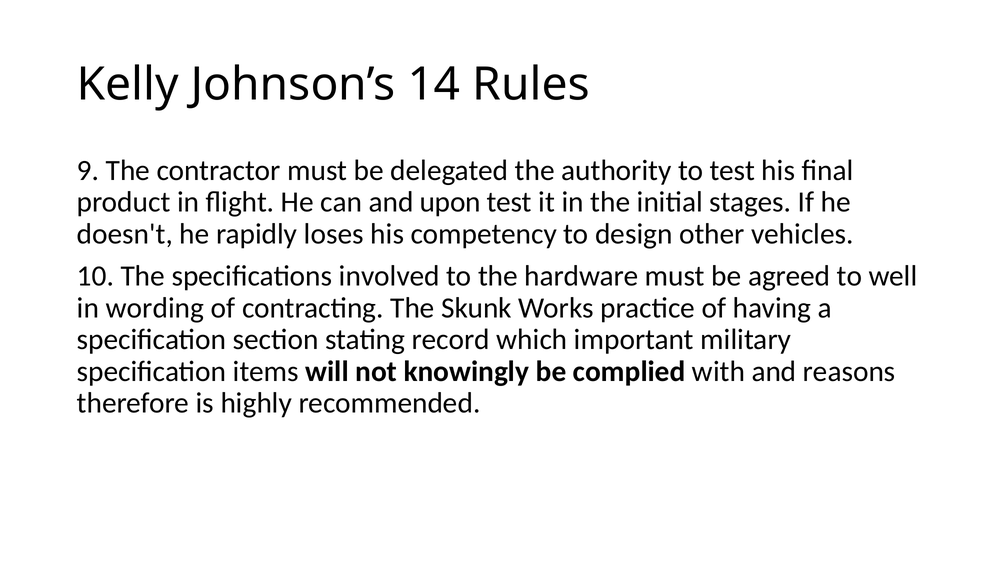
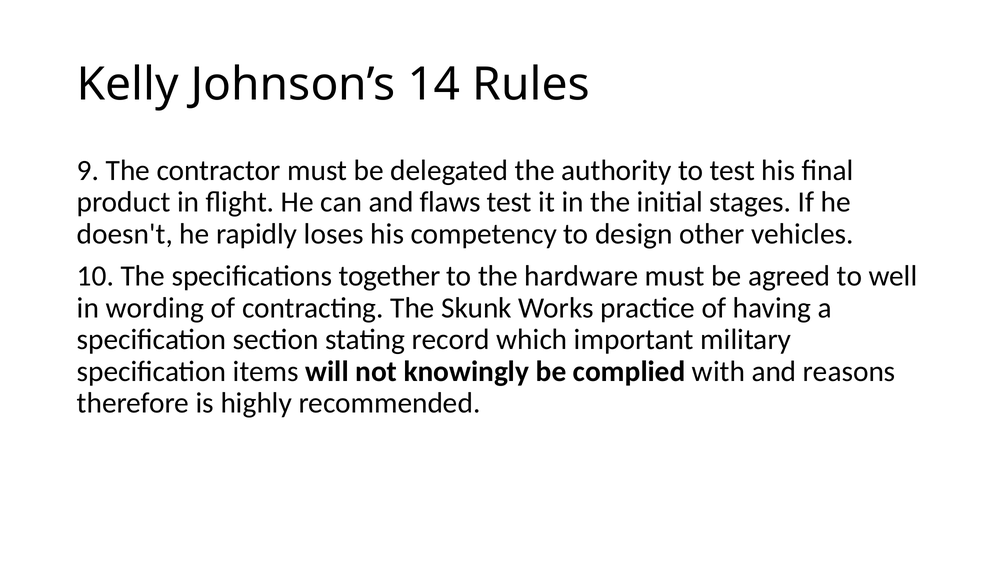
upon: upon -> flaws (450, 202)
involved: involved -> together (390, 276)
